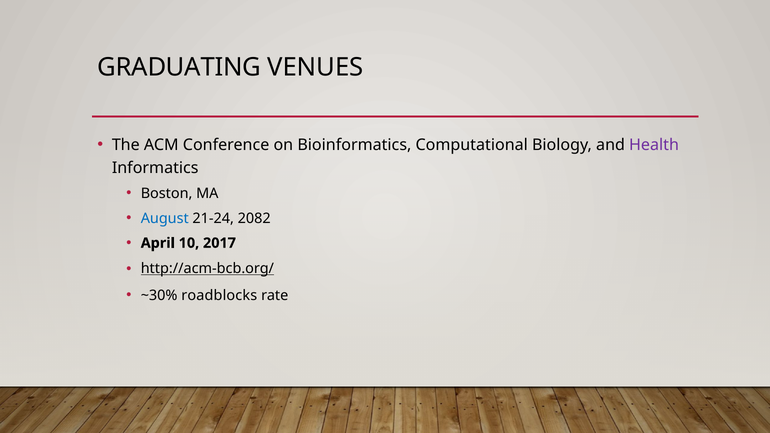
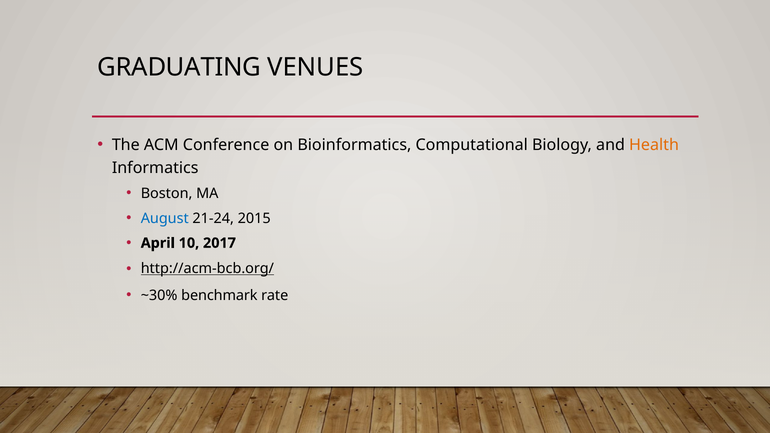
Health colour: purple -> orange (654, 145)
2082: 2082 -> 2015 (254, 218)
roadblocks: roadblocks -> benchmark (219, 295)
